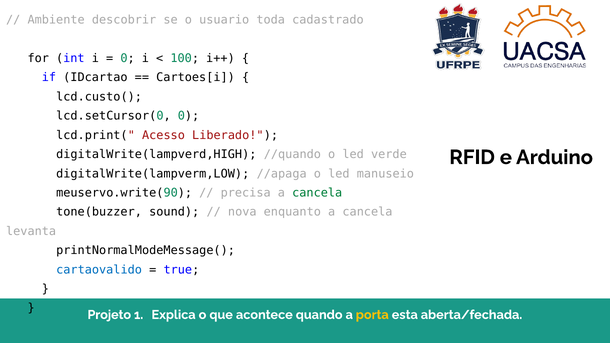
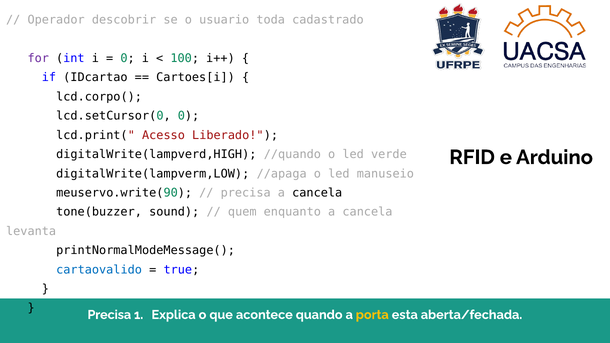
Ambiente: Ambiente -> Operador (56, 20)
for colour: black -> purple (38, 58)
lcd.custo(: lcd.custo( -> lcd.corpo( (99, 97)
cancela colour: green -> black (317, 193)
nova: nova -> quem (242, 212)
Projeto: Projeto -> Precisa (109, 315)
